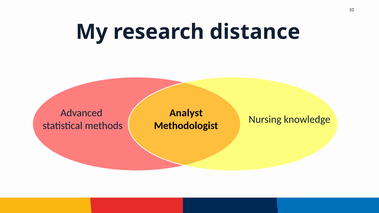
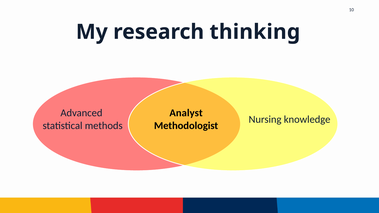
distance: distance -> thinking (255, 32)
